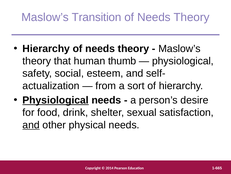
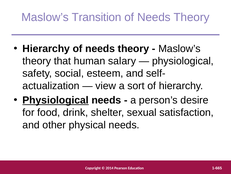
thumb: thumb -> salary (122, 61)
from: from -> view (106, 85)
and underline: present -> none (31, 124)
